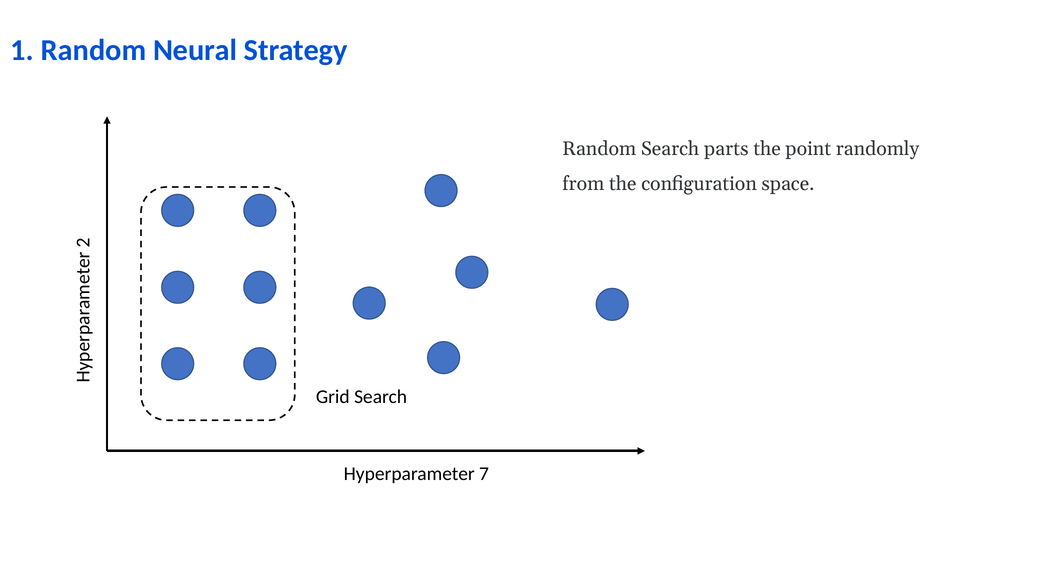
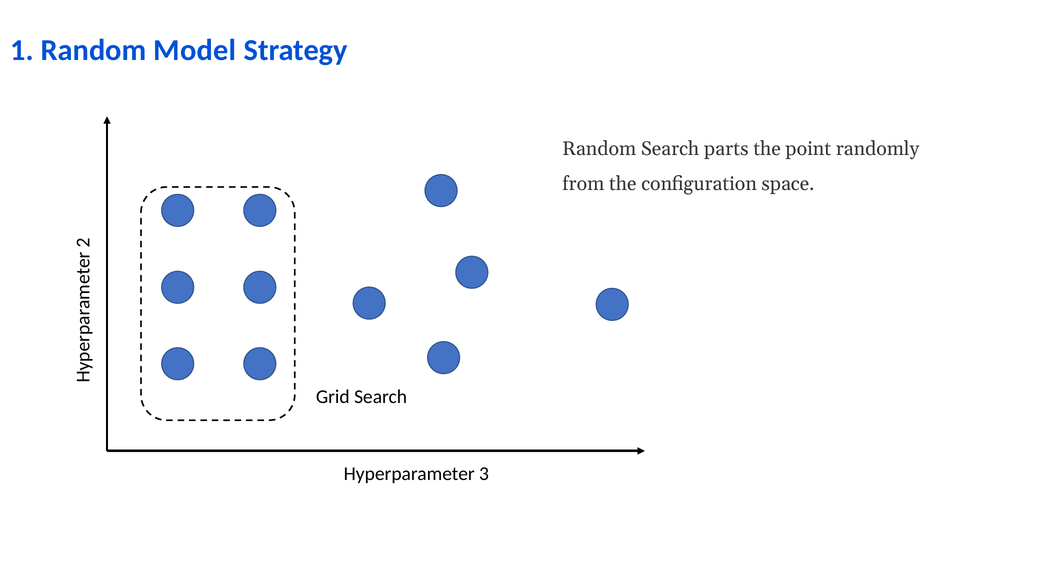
Neural: Neural -> Model (195, 50)
7: 7 -> 3 (484, 474)
